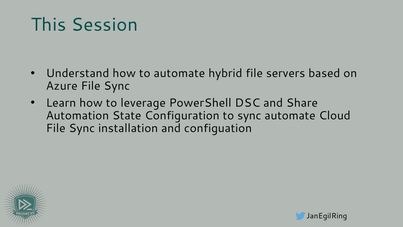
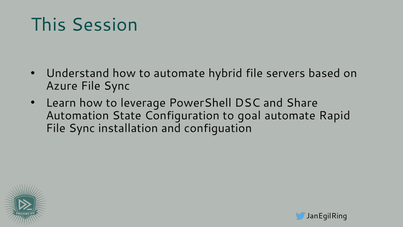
to sync: sync -> goal (249, 115)
Cloud: Cloud -> Rapid (335, 115)
